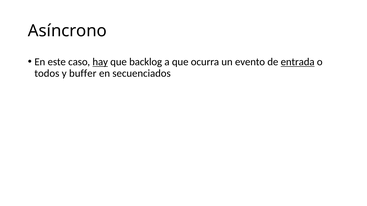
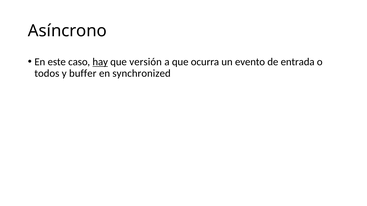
backlog: backlog -> versión (146, 62)
entrada underline: present -> none (298, 62)
secuenciados: secuenciados -> synchronized (142, 74)
